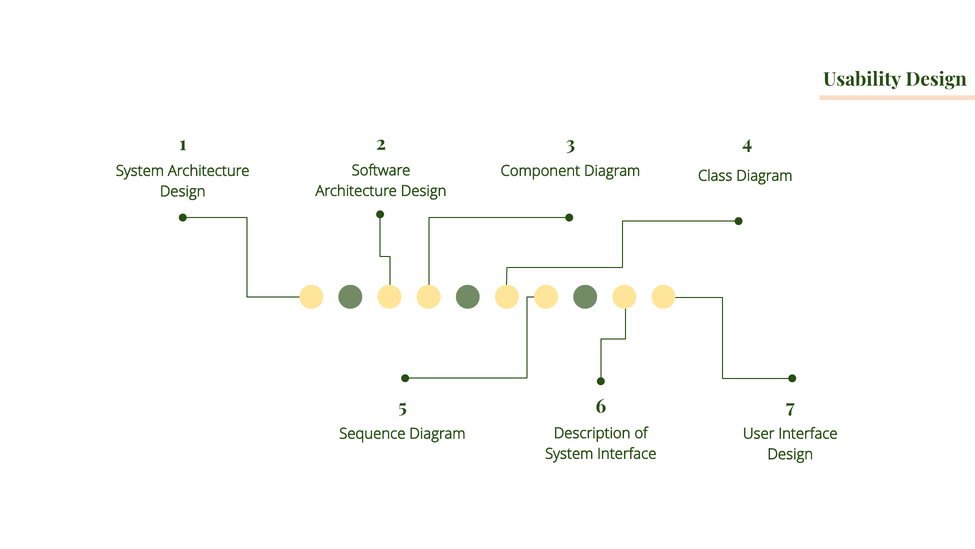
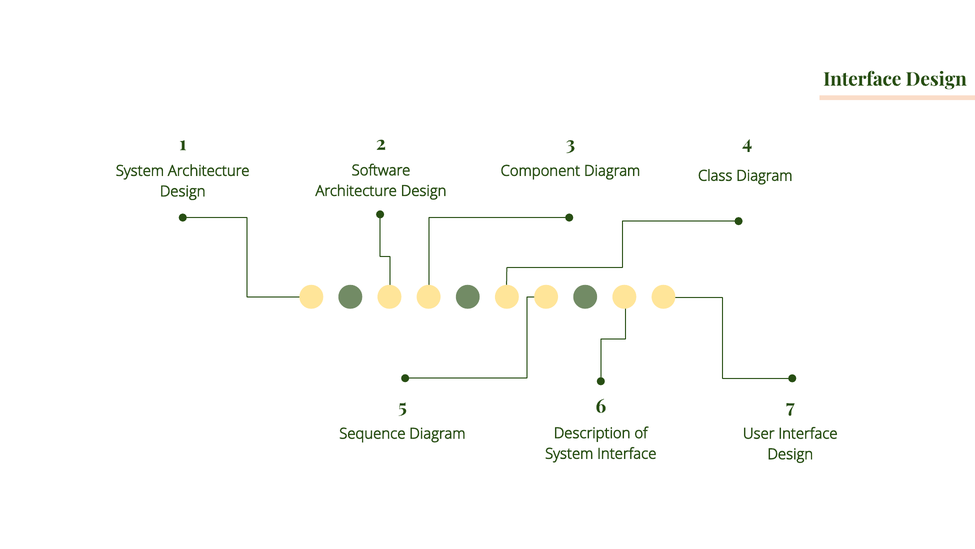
Usability: Usability -> Interface (862, 79)
